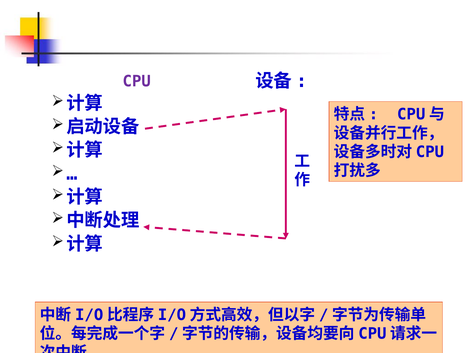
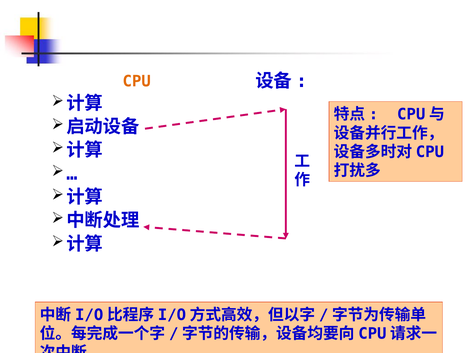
CPU colour: purple -> orange (137, 81)
